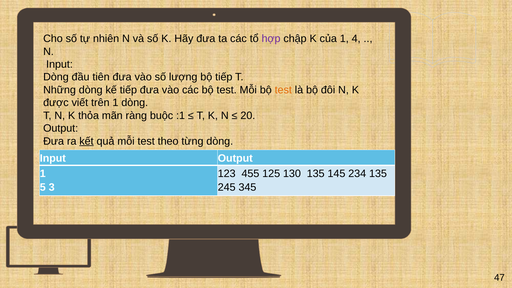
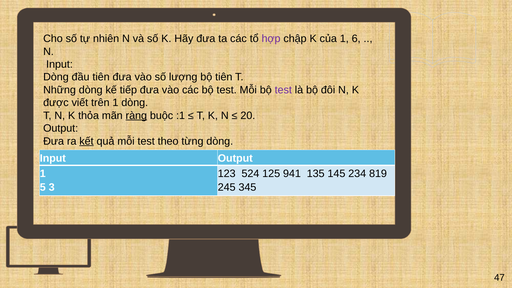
4: 4 -> 6 (356, 39)
bộ tiếp: tiếp -> tiên (224, 77)
test colour: orange -> purple (283, 90)
ràng underline: none -> present (136, 116)
455: 455 -> 524 (250, 174)
130: 130 -> 941 (292, 174)
234 135: 135 -> 819 (378, 174)
